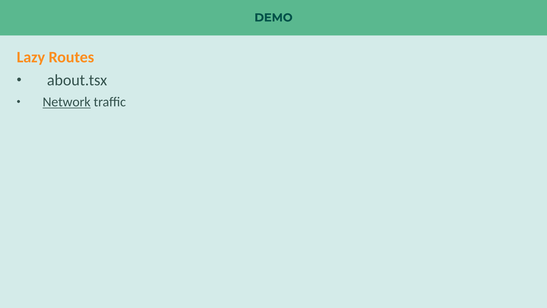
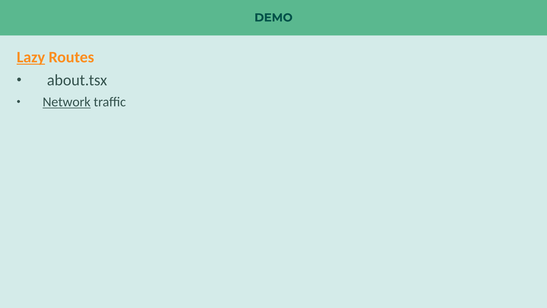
Lazy underline: none -> present (31, 57)
